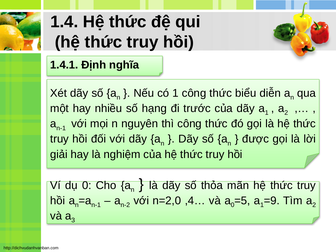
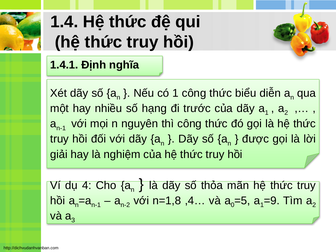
dụ 0: 0 -> 4 (87, 185)
n=2,0: n=2,0 -> n=1,8 (167, 201)
